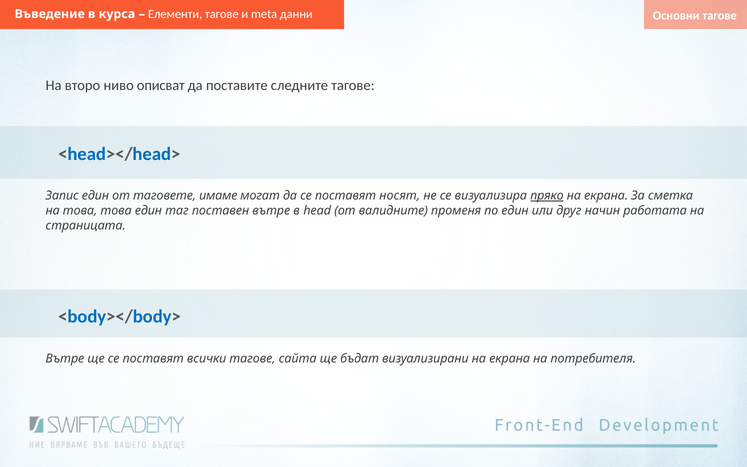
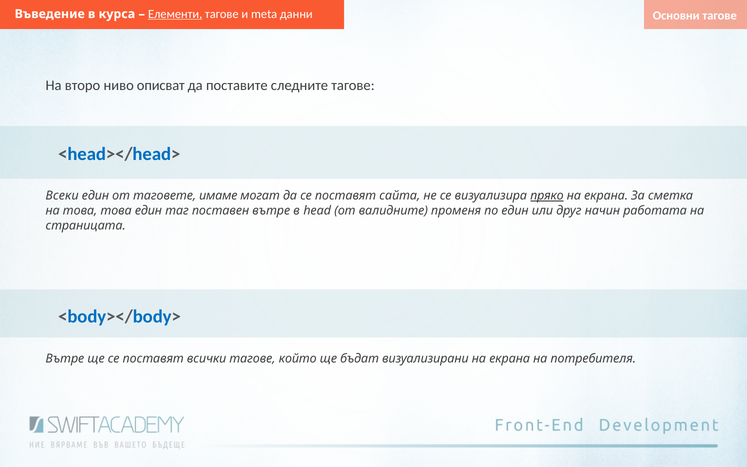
Елементи underline: none -> present (175, 14)
Запис: Запис -> Всеки (62, 196)
носят: носят -> сайта (400, 196)
сайта: сайта -> който (298, 359)
